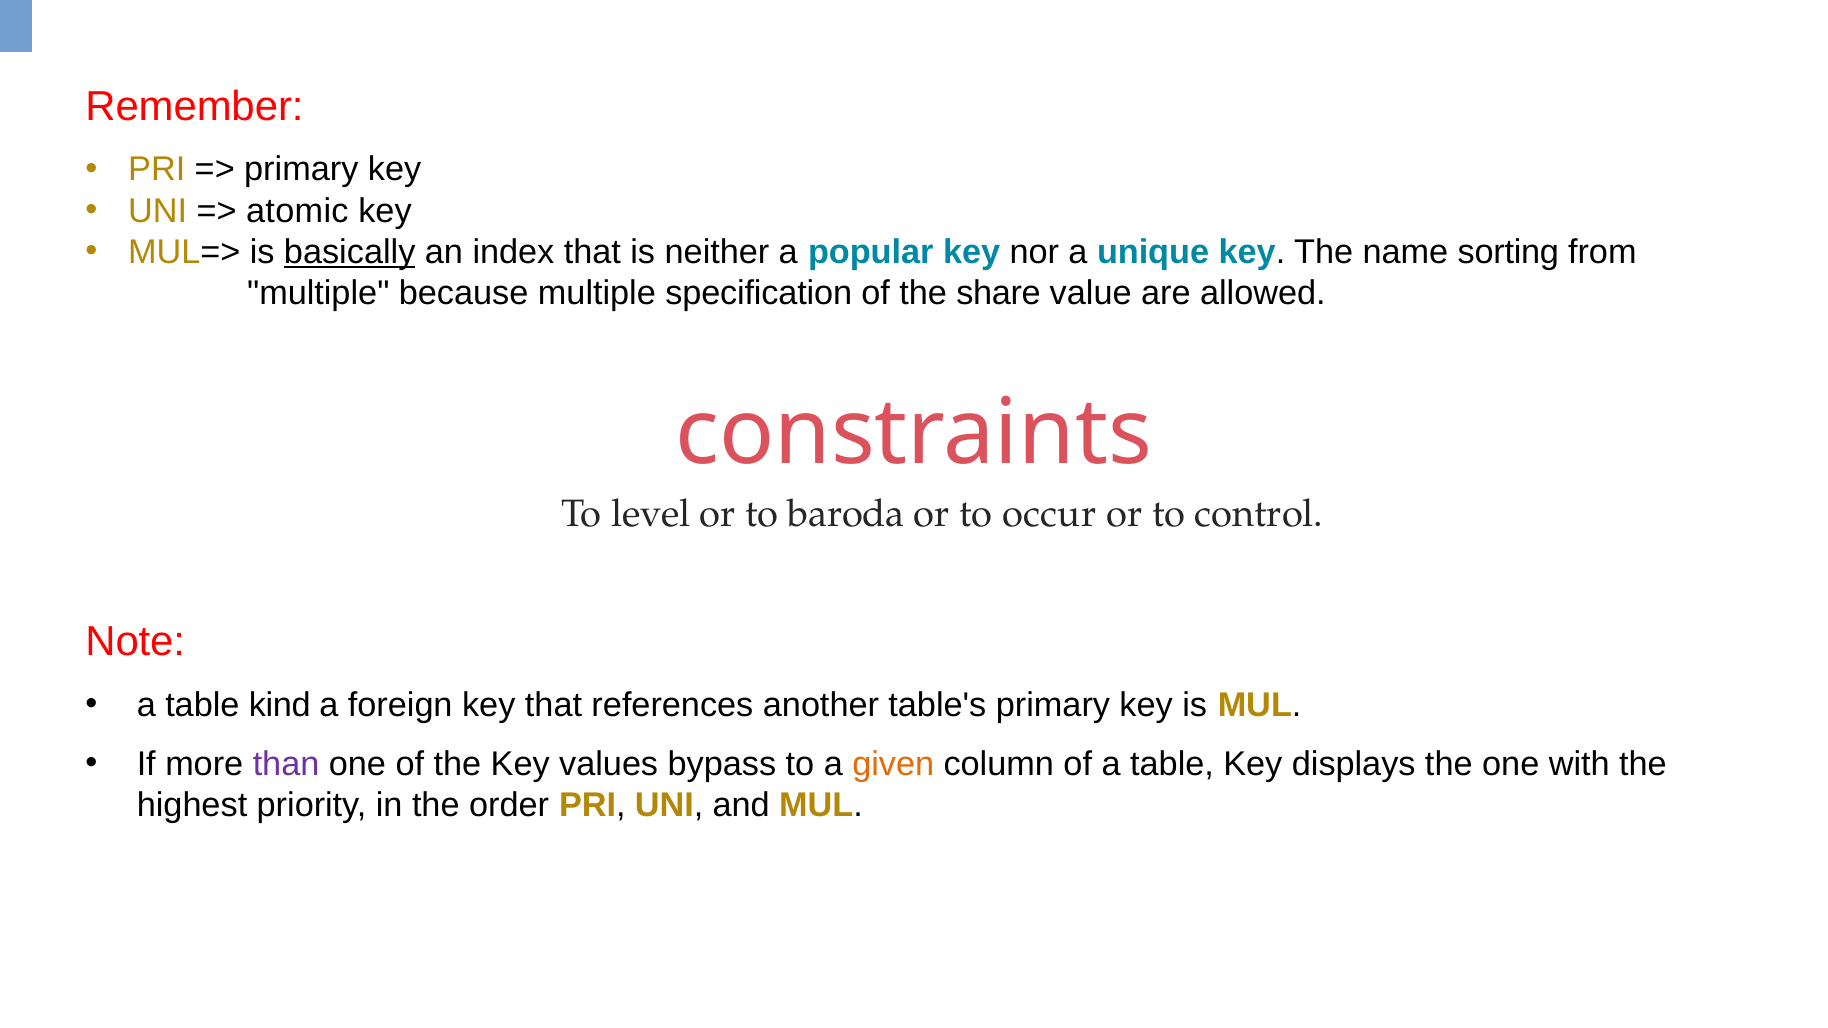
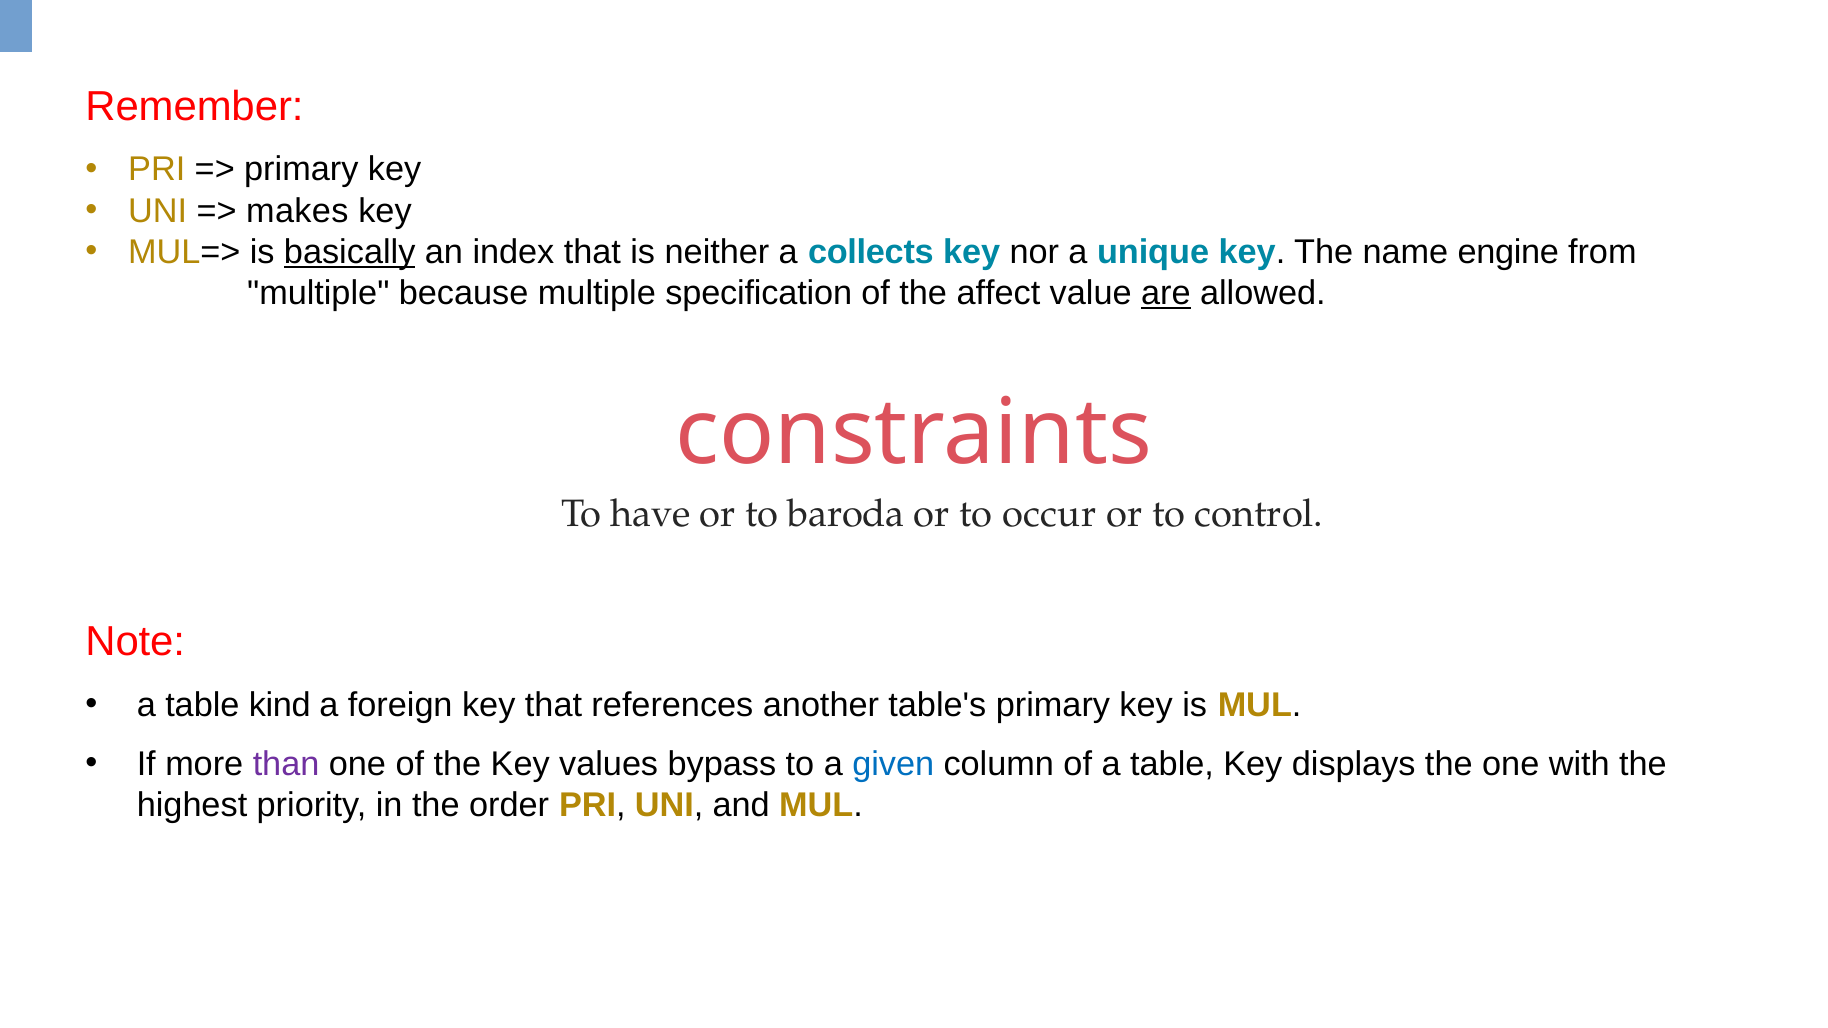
atomic: atomic -> makes (297, 211)
popular: popular -> collects (871, 252)
sorting: sorting -> engine (1508, 252)
share: share -> affect (998, 293)
are underline: none -> present (1166, 293)
level: level -> have (651, 514)
given colour: orange -> blue (893, 764)
